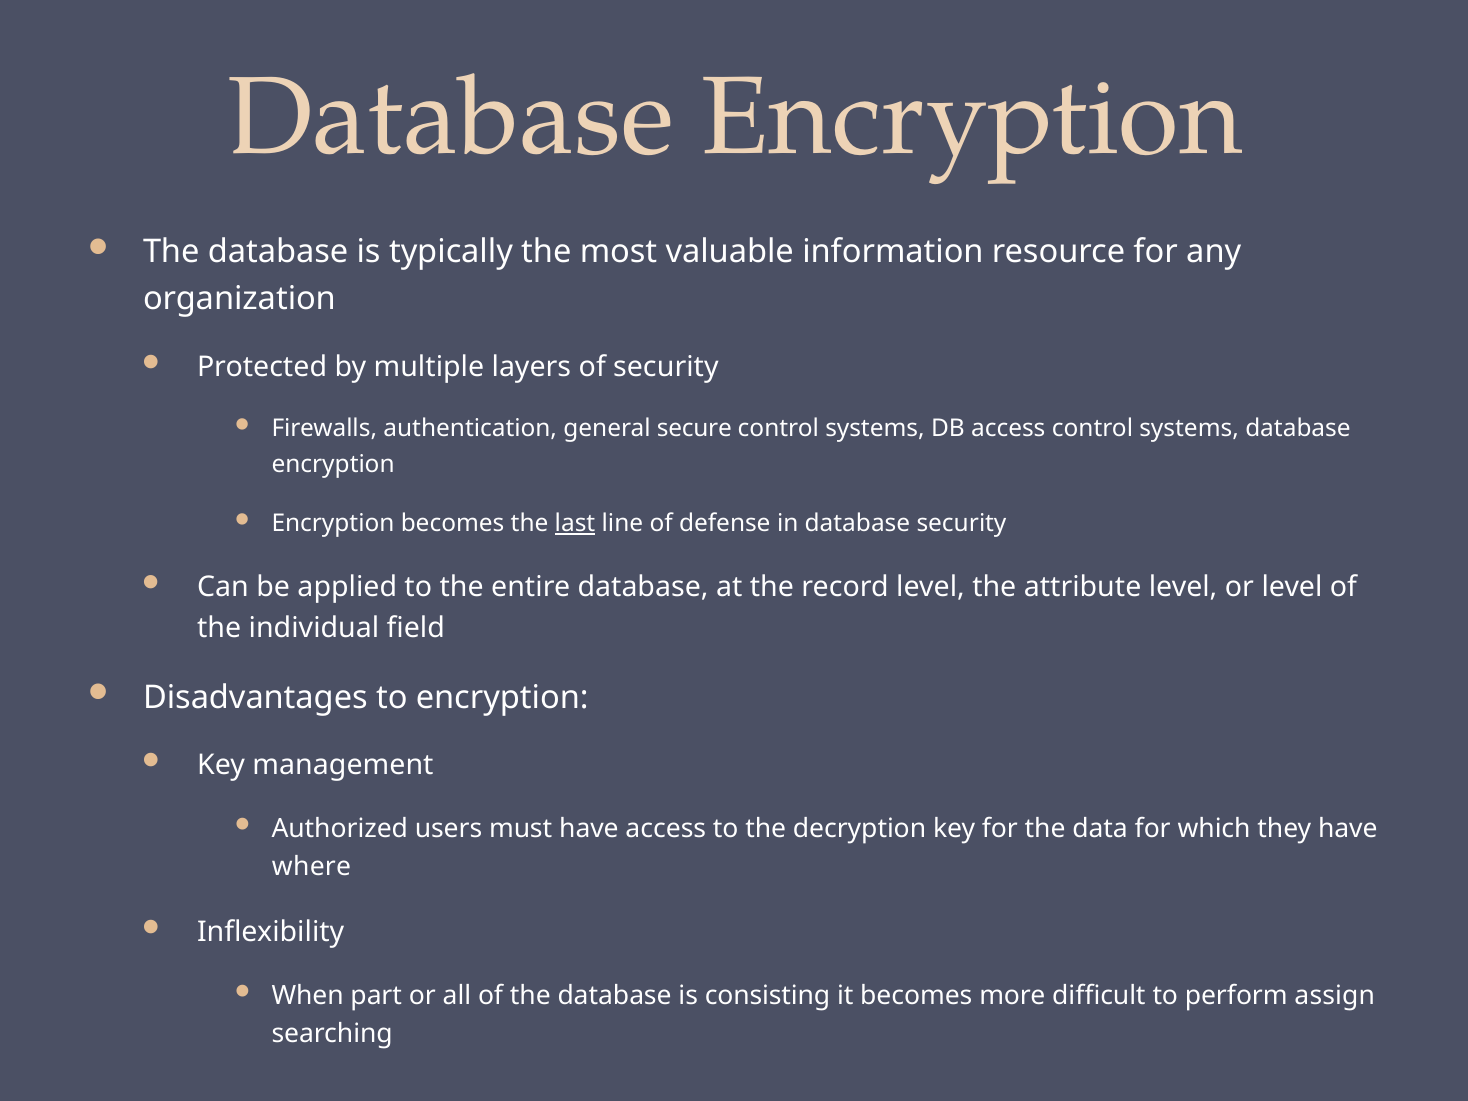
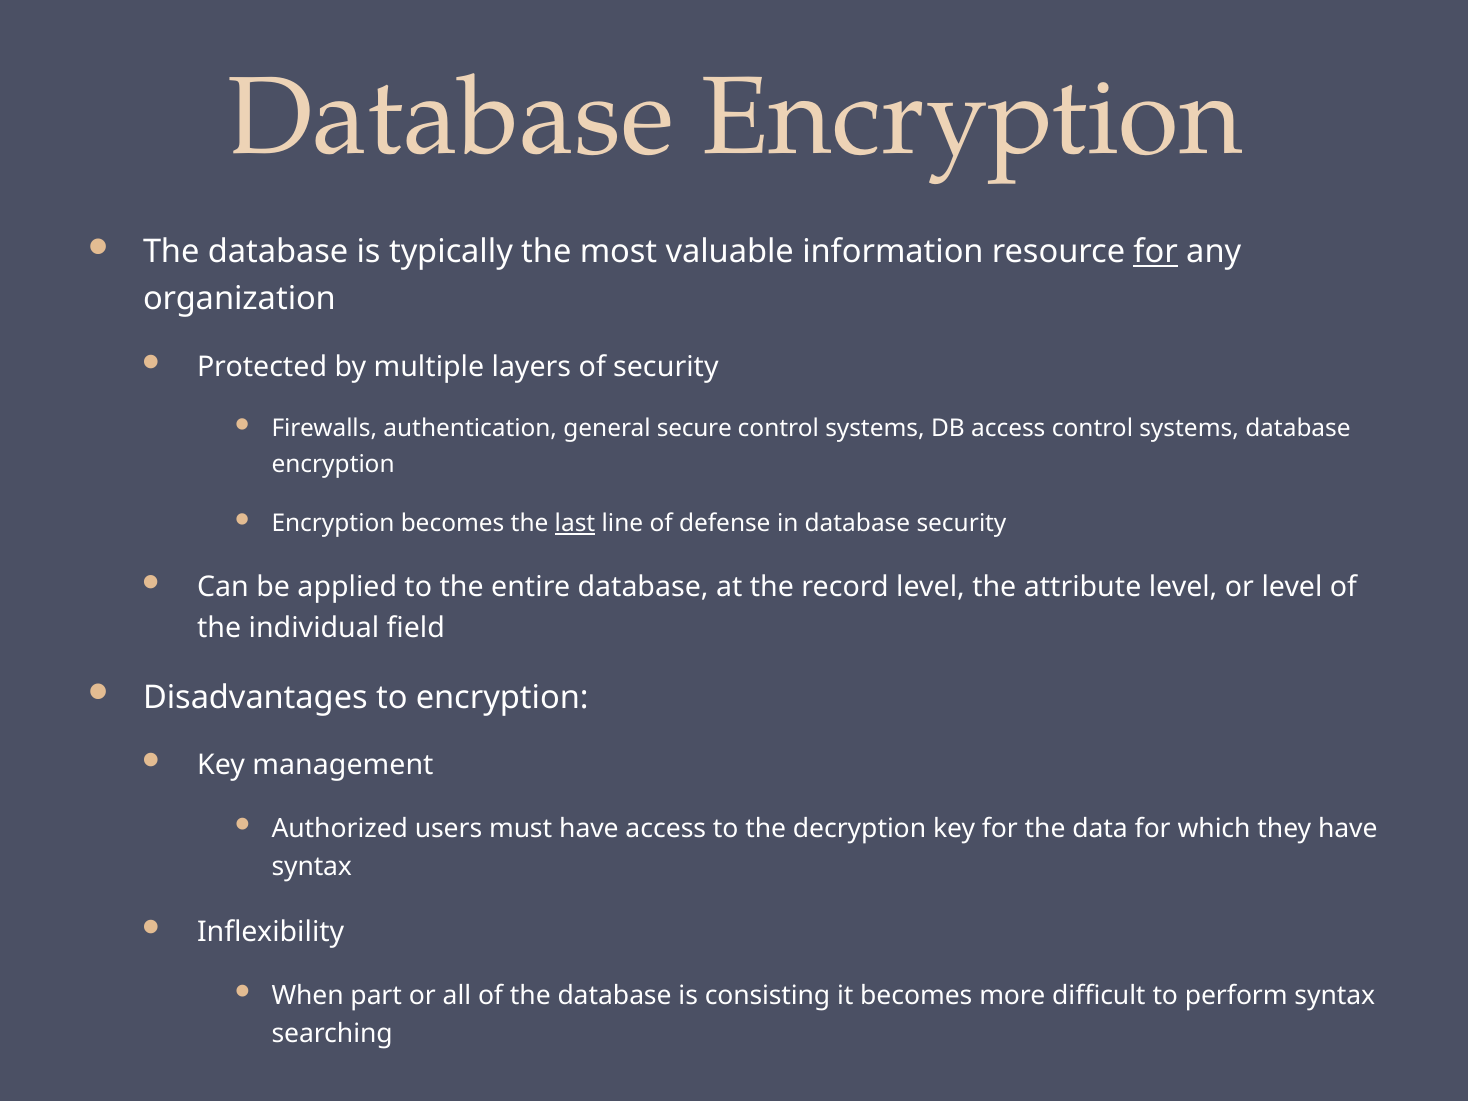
for underline: none -> present (1156, 252)
where: where -> syntax (312, 867)
perform assign: assign -> syntax (1335, 995)
